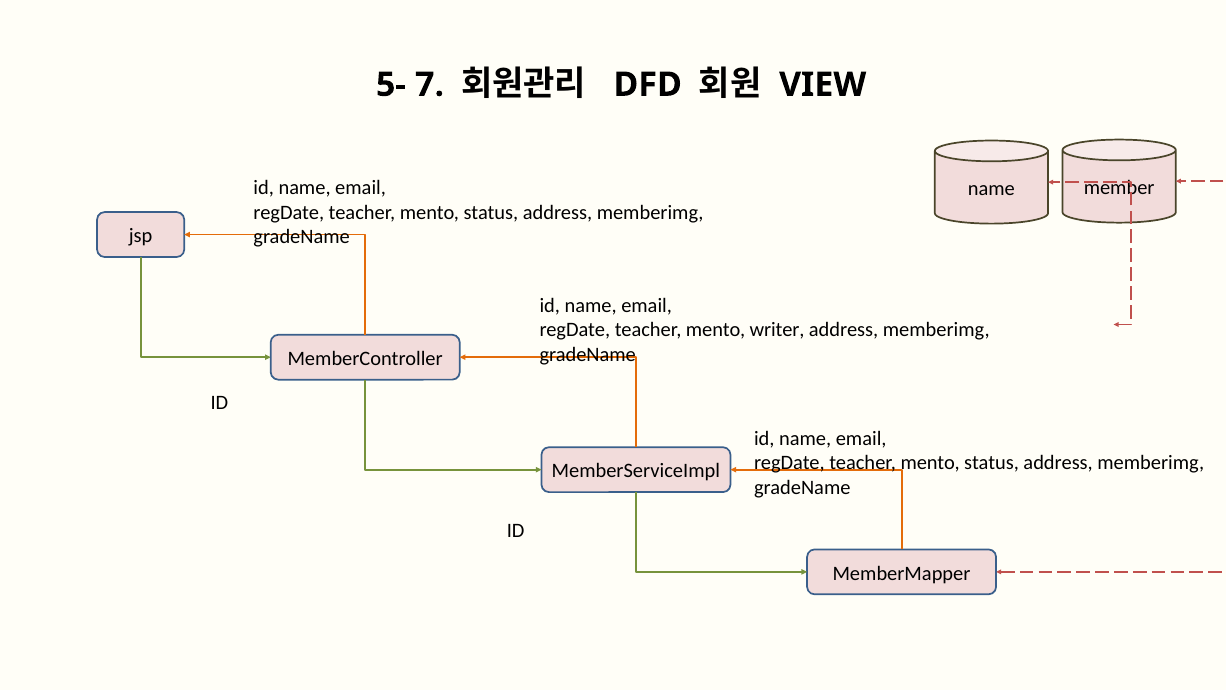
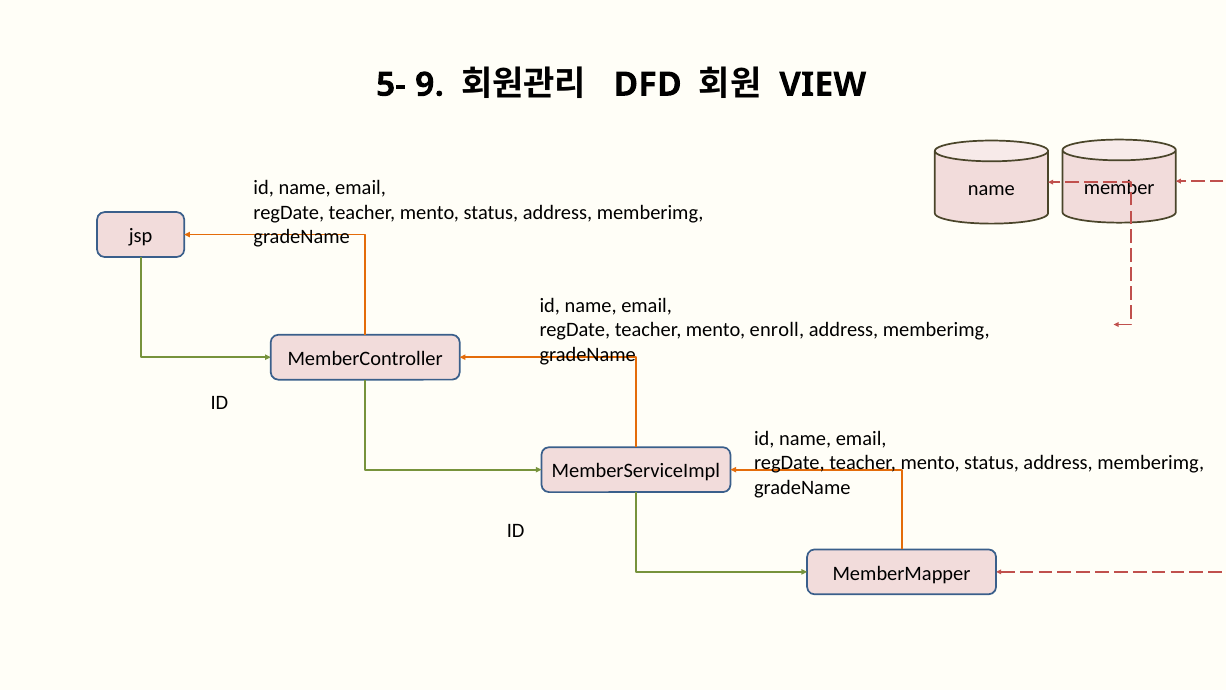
7: 7 -> 9 (430, 85)
writer: writer -> enroll (777, 330)
